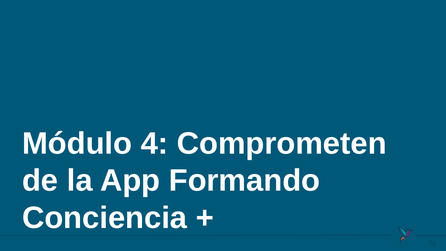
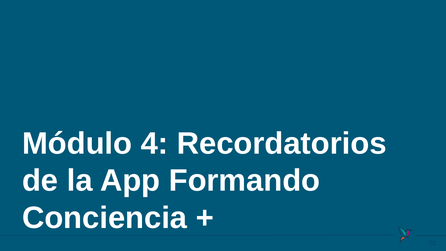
Comprometen: Comprometen -> Recordatorios (282, 144)
